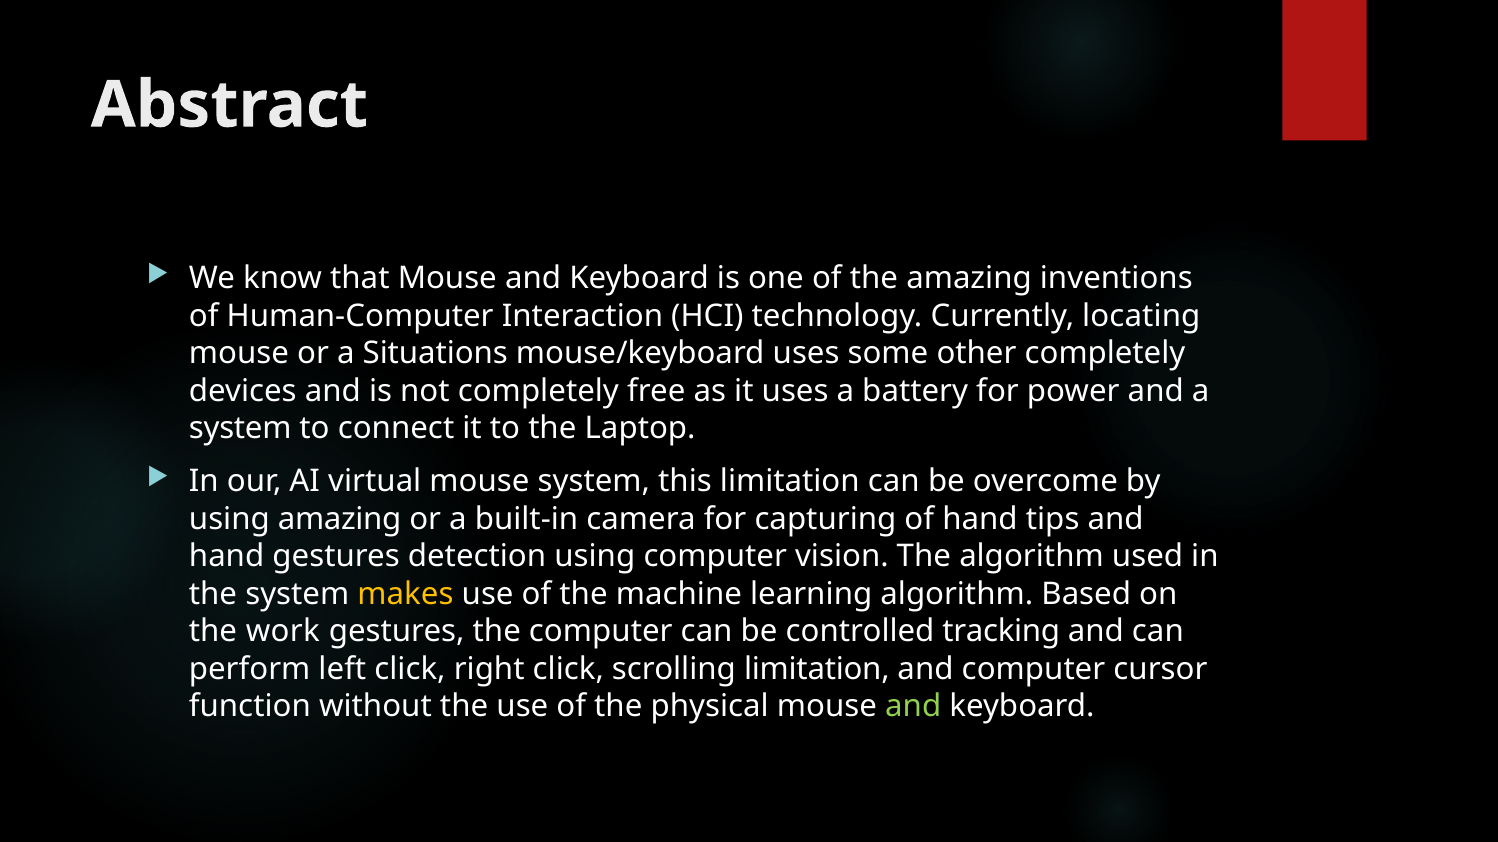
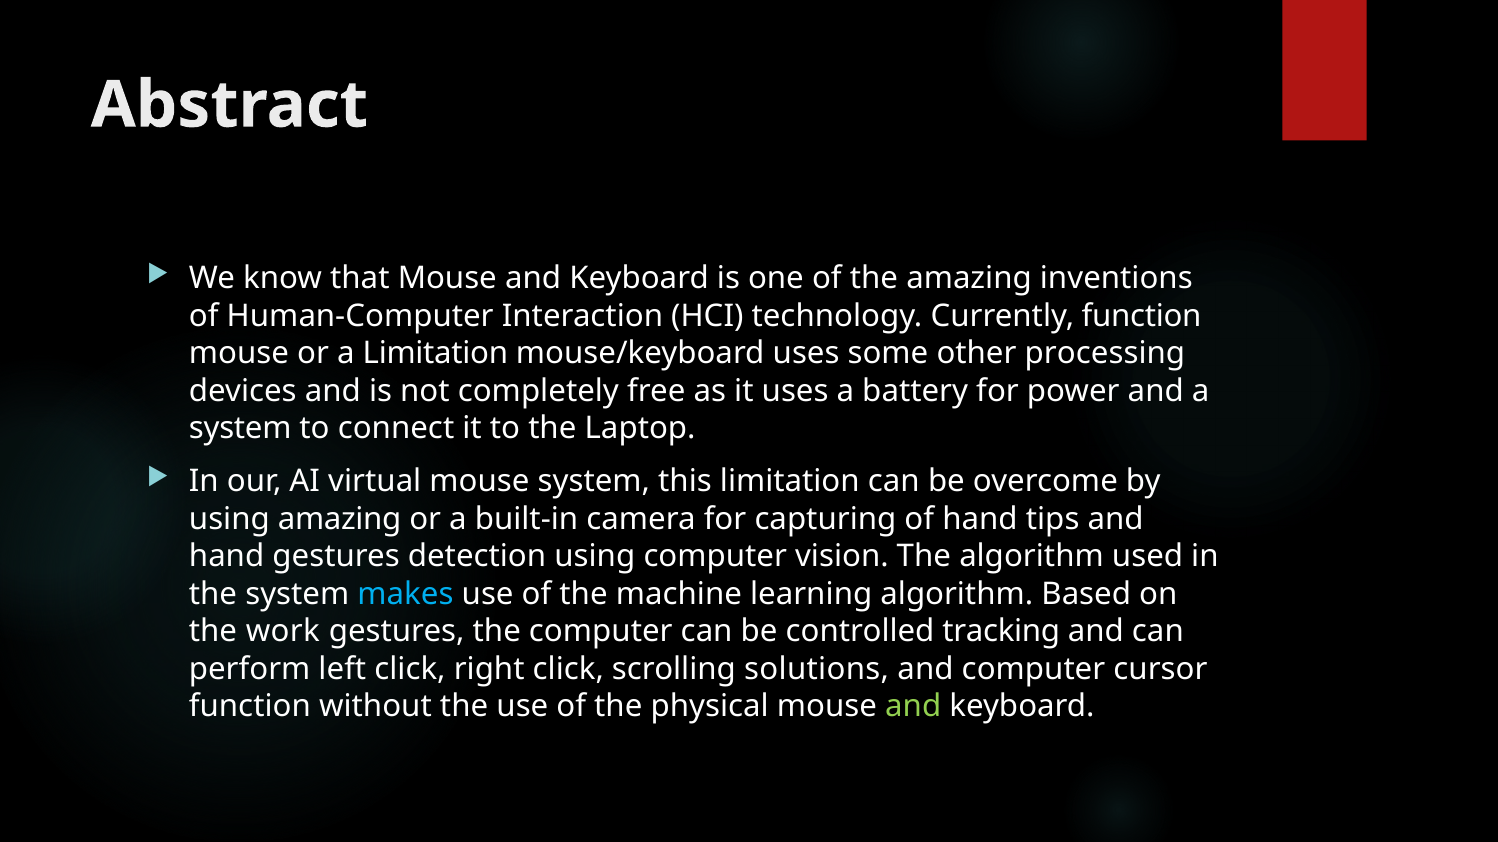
Currently locating: locating -> function (1142, 316)
a Situations: Situations -> Limitation (435, 354)
other completely: completely -> processing (1105, 354)
makes colour: yellow -> light blue (405, 595)
scrolling limitation: limitation -> solutions (817, 670)
